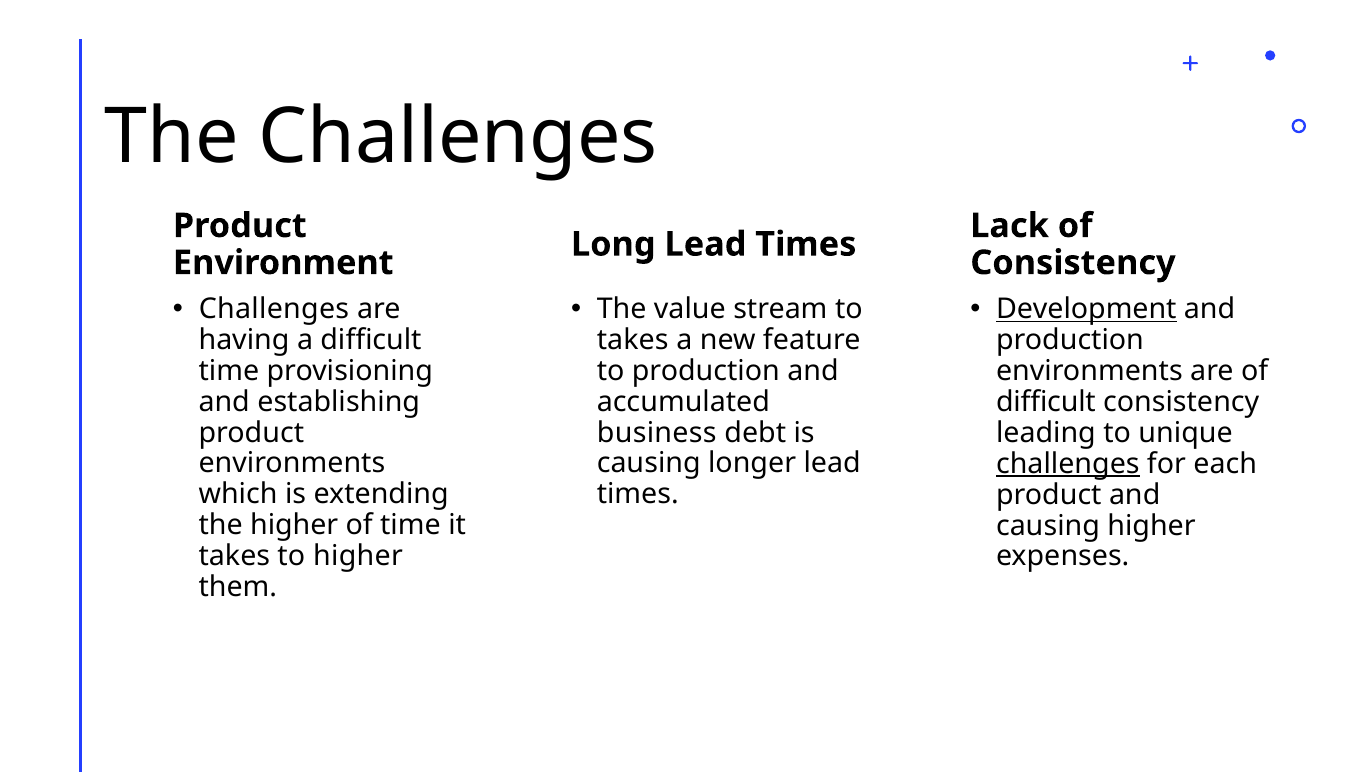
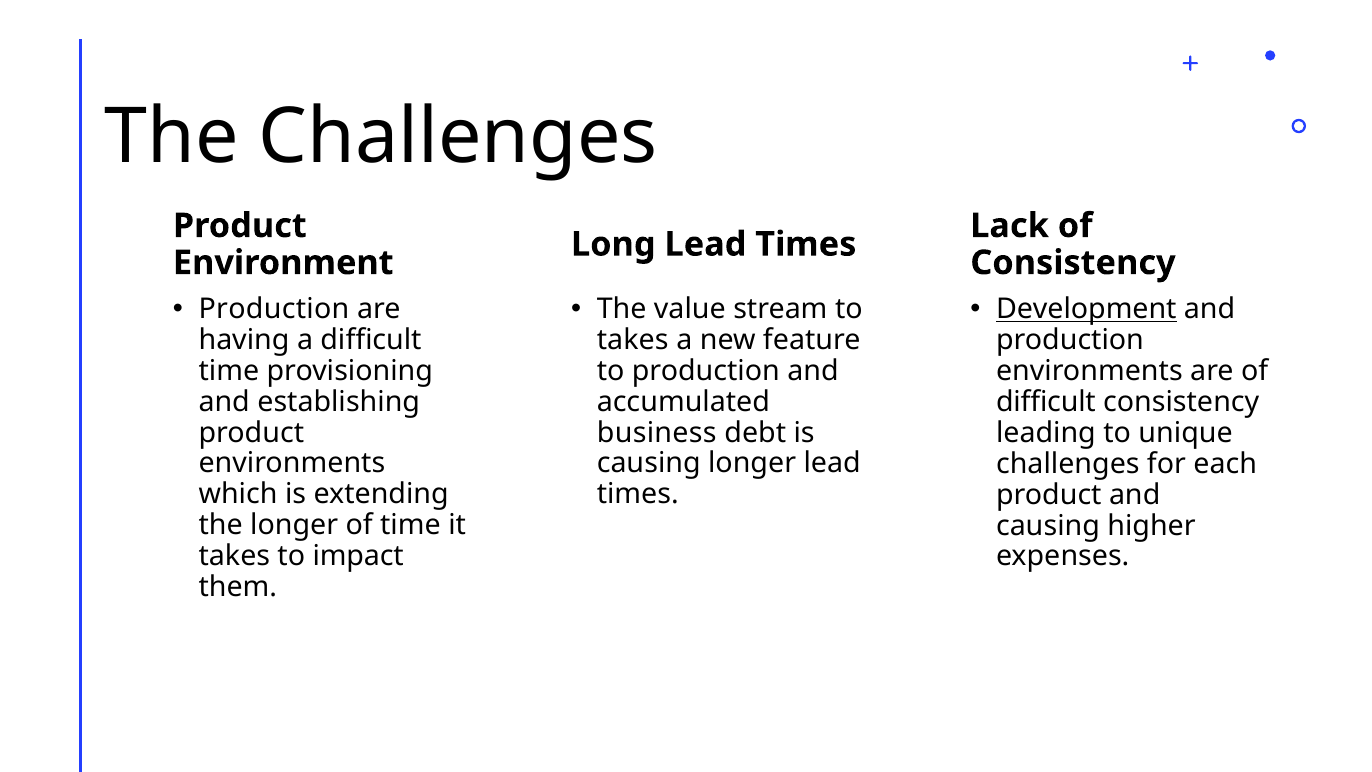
Challenges: Challenges -> Production (274, 309)
challenges underline: present -> none (1068, 464)
the higher: higher -> longer (294, 525)
to higher: higher -> impact (358, 556)
